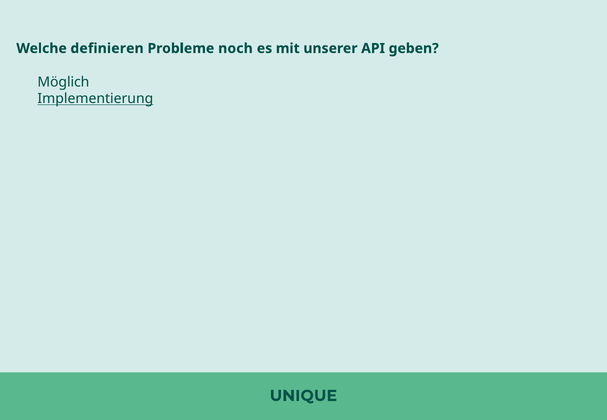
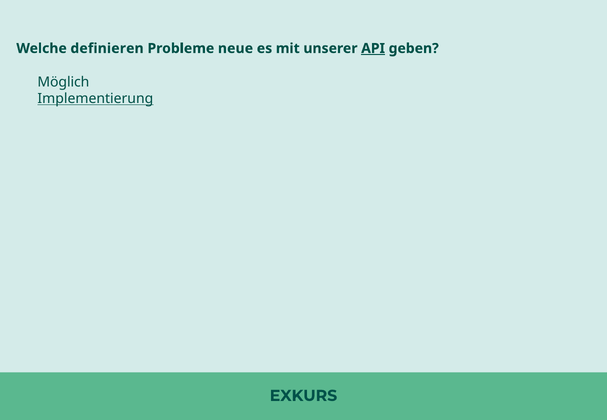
noch: noch -> neue (235, 48)
API underline: none -> present (373, 48)
UNIQUE: UNIQUE -> EXKURS (303, 396)
